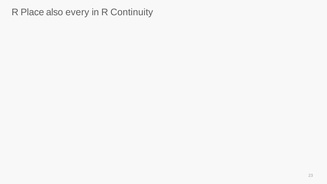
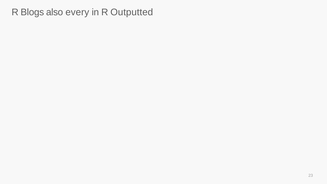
Place: Place -> Blogs (32, 12)
Continuity: Continuity -> Outputted (132, 12)
